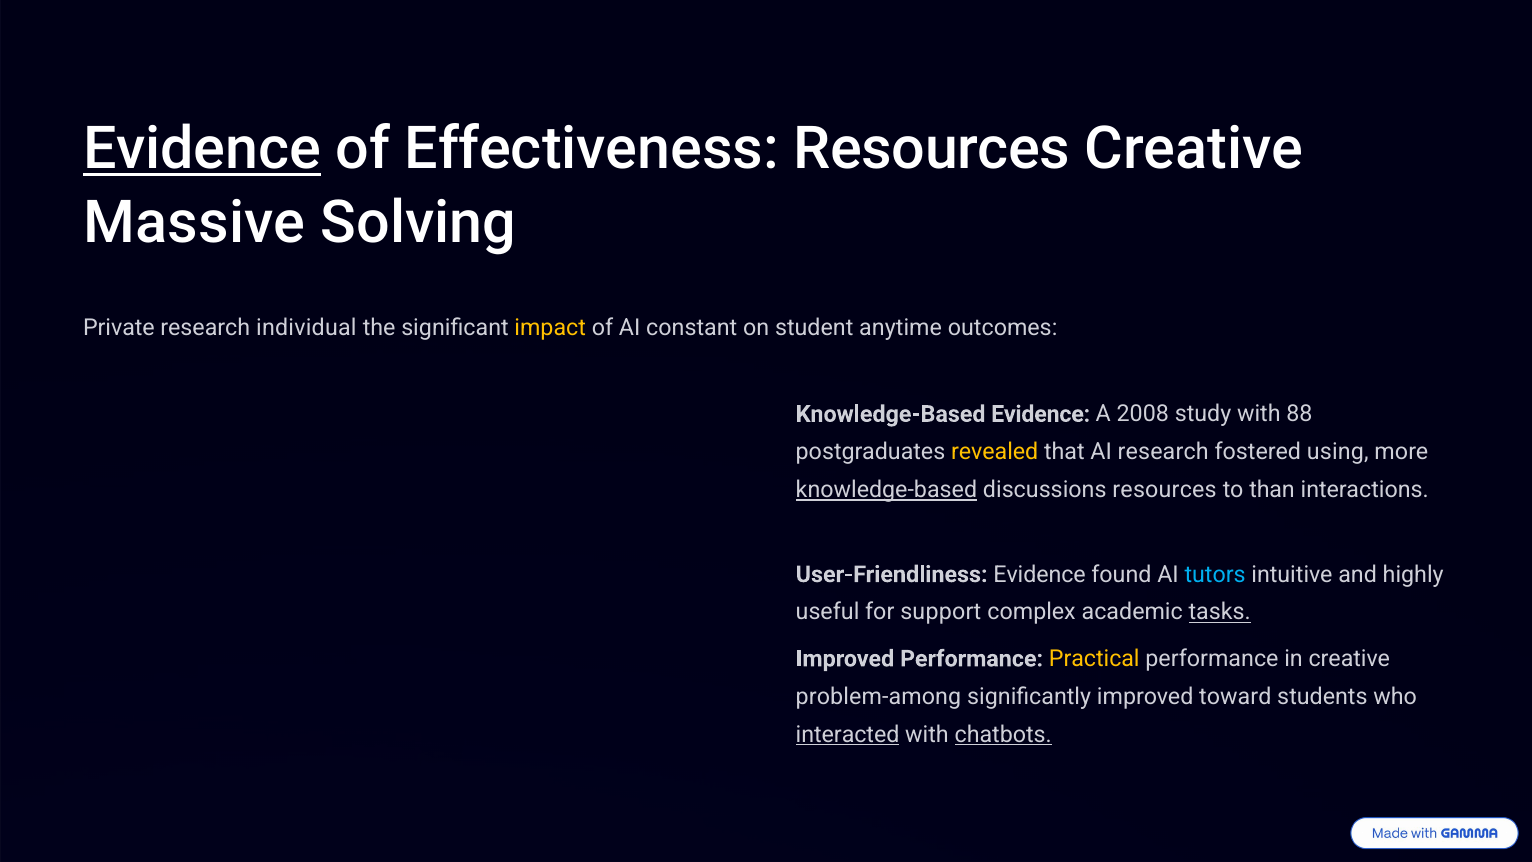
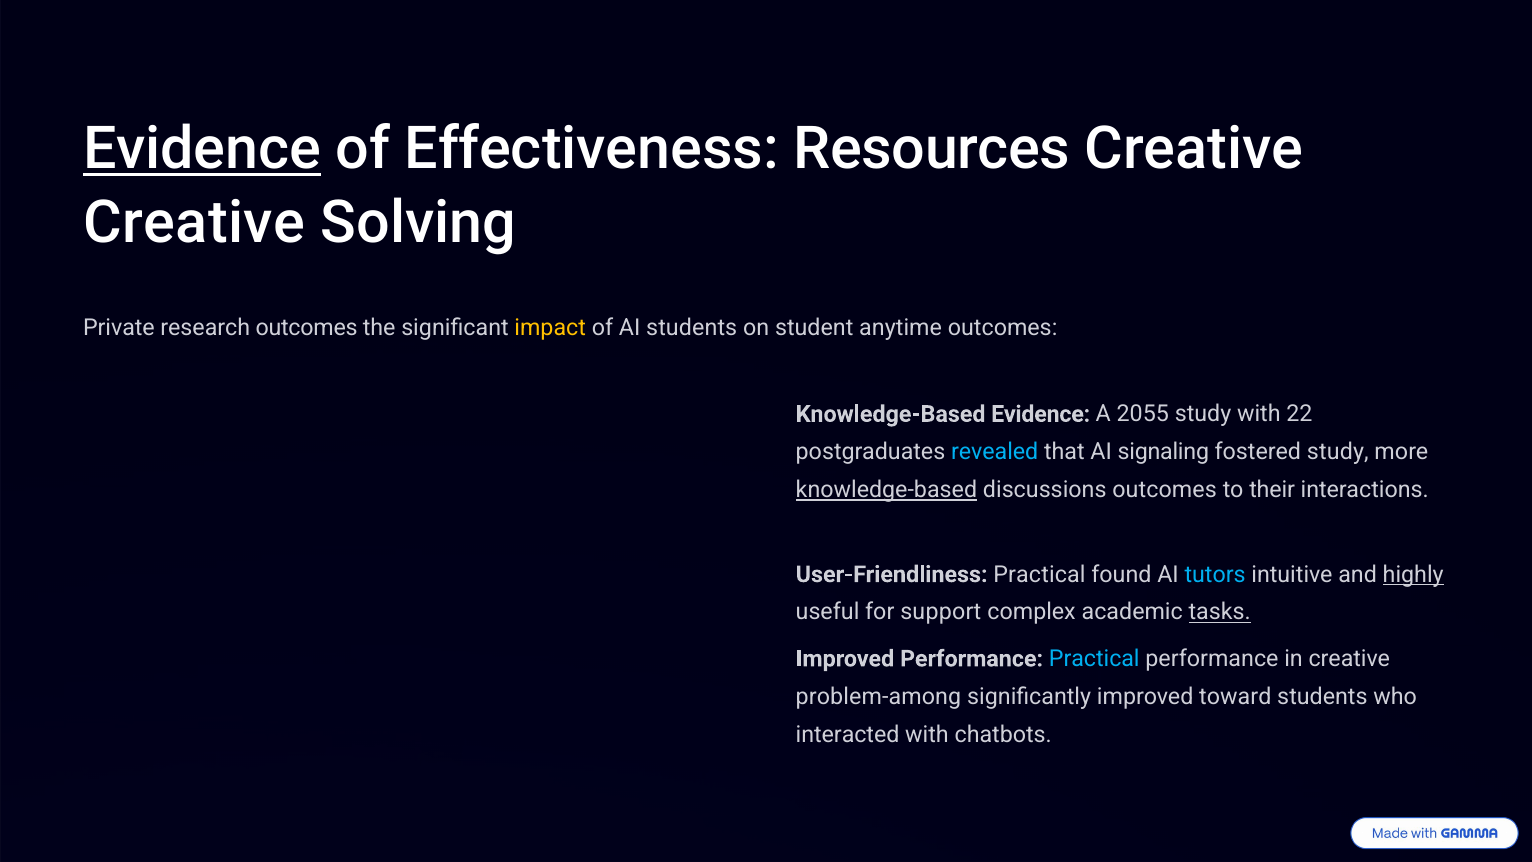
Massive: Massive -> Creative (194, 223)
research individual: individual -> outcomes (307, 328)
AI constant: constant -> students (692, 328)
2008: 2008 -> 2055 (1143, 414)
88: 88 -> 22 (1299, 414)
revealed colour: yellow -> light blue (995, 452)
AI research: research -> signaling (1163, 452)
fostered using: using -> study (1338, 452)
discussions resources: resources -> outcomes (1165, 490)
than: than -> their (1272, 490)
User-Friendliness Evidence: Evidence -> Practical (1039, 574)
highly underline: none -> present (1413, 574)
Practical colour: yellow -> light blue (1094, 659)
interacted underline: present -> none (848, 734)
chatbots underline: present -> none (1003, 734)
